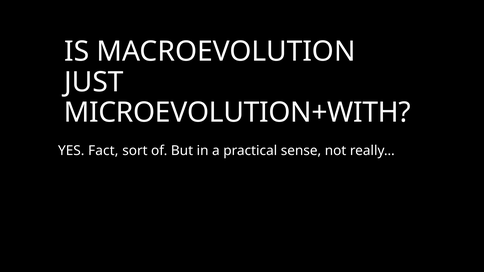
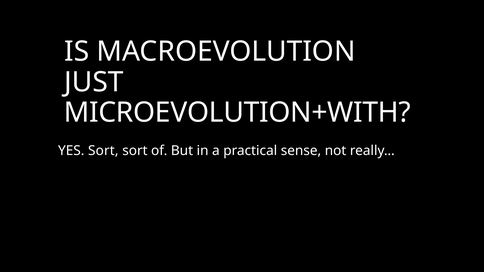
YES Fact: Fact -> Sort (103, 151)
